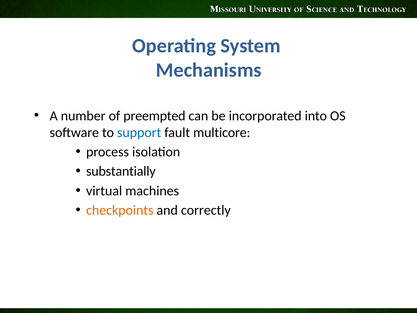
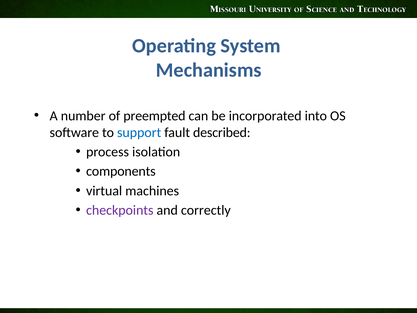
multicore: multicore -> described (222, 132)
substantially: substantially -> components (121, 171)
checkpoints colour: orange -> purple (120, 210)
